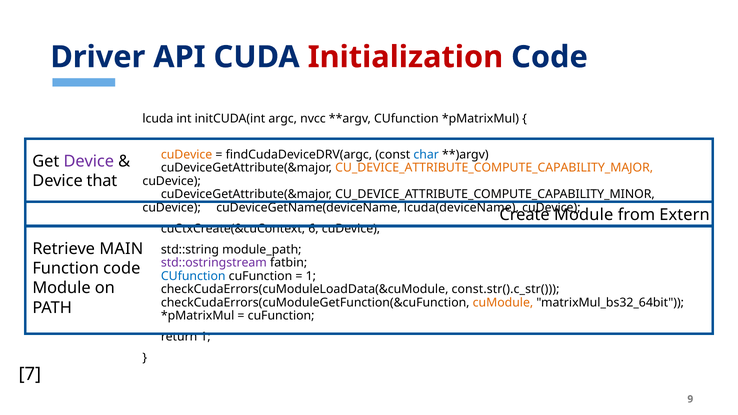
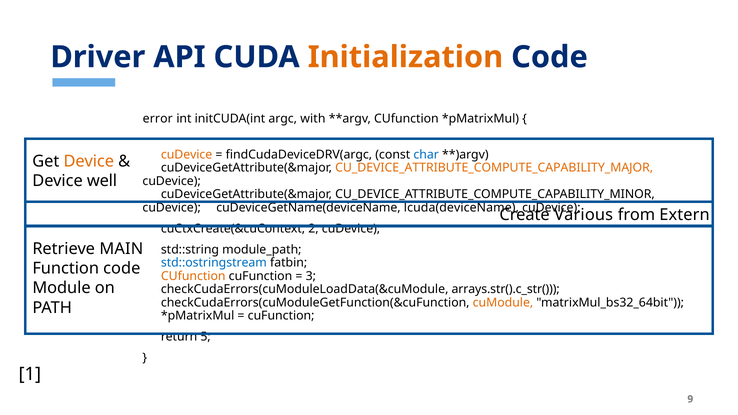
Initialization colour: red -> orange (405, 57)
lcuda: lcuda -> error (158, 119)
nvcc: nvcc -> with (313, 119)
Device colour: purple -> orange (89, 161)
that: that -> well (102, 181)
Create Module: Module -> Various (584, 215)
6: 6 -> 2 (313, 229)
std::ostringstream colour: purple -> blue (214, 263)
CUfunction colour: blue -> orange (193, 276)
1: 1 -> 3 (311, 276)
const.str().c_str(: const.str().c_str( -> arrays.str().c_str( (506, 289)
return 1: 1 -> 5 (206, 337)
7: 7 -> 1 (30, 374)
